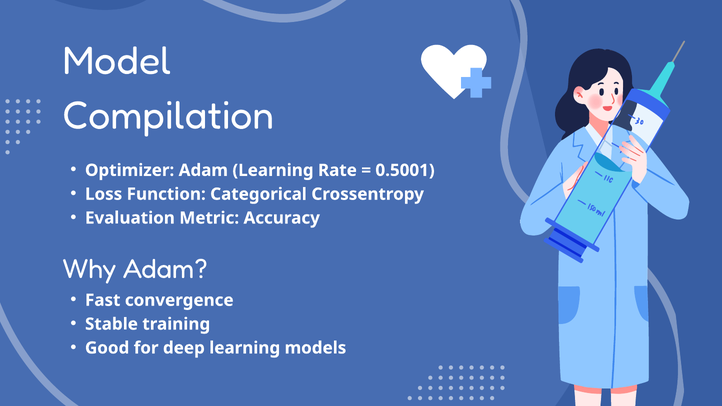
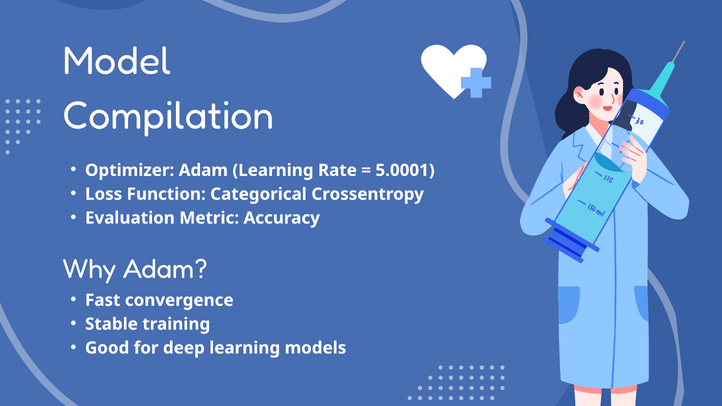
0.5001: 0.5001 -> 5.0001 (405, 170)
